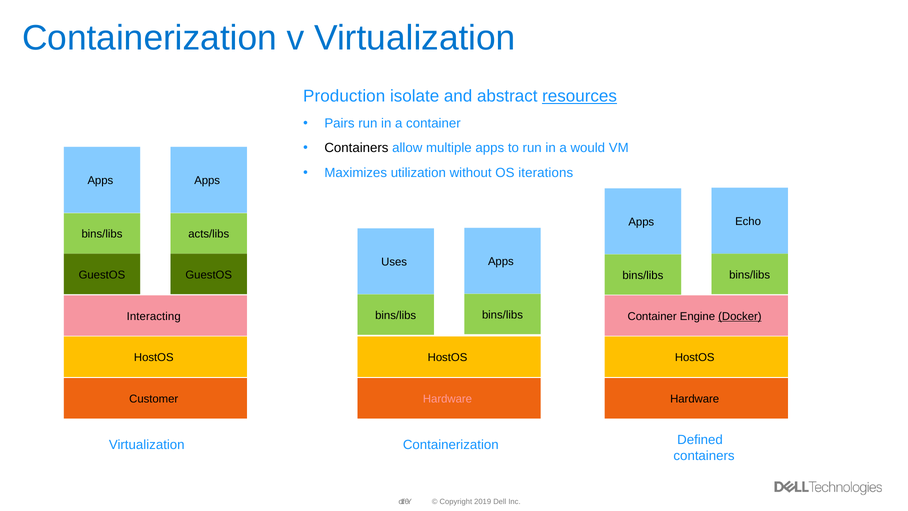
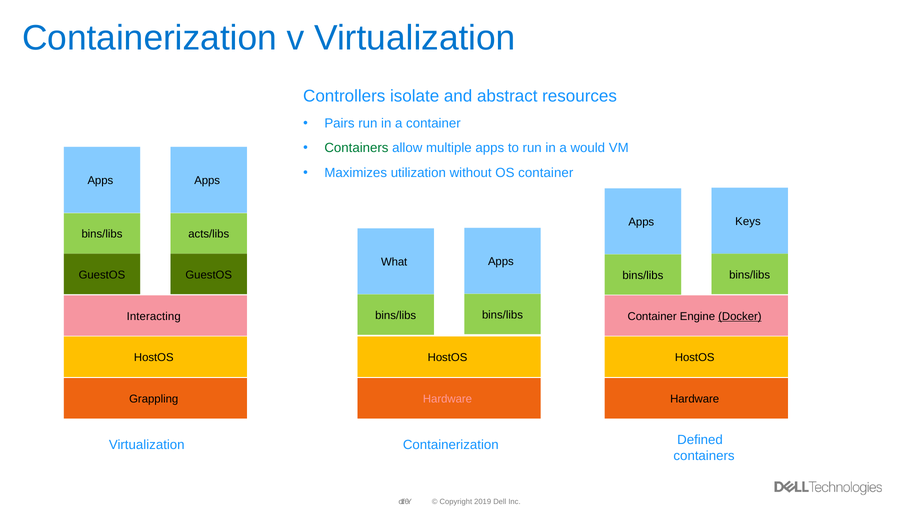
Production: Production -> Controllers (344, 96)
resources underline: present -> none (580, 96)
Containers colour: black -> green (356, 148)
OS iterations: iterations -> container (546, 173)
Echo: Echo -> Keys (748, 221)
Uses: Uses -> What (394, 262)
Customer: Customer -> Grappling (154, 399)
